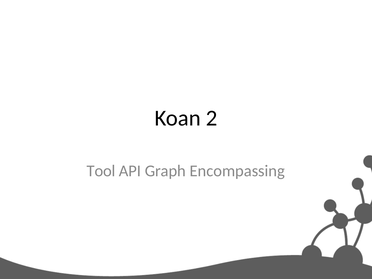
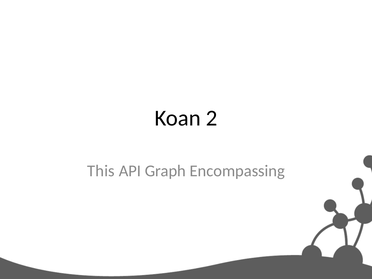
Tool: Tool -> This (101, 171)
